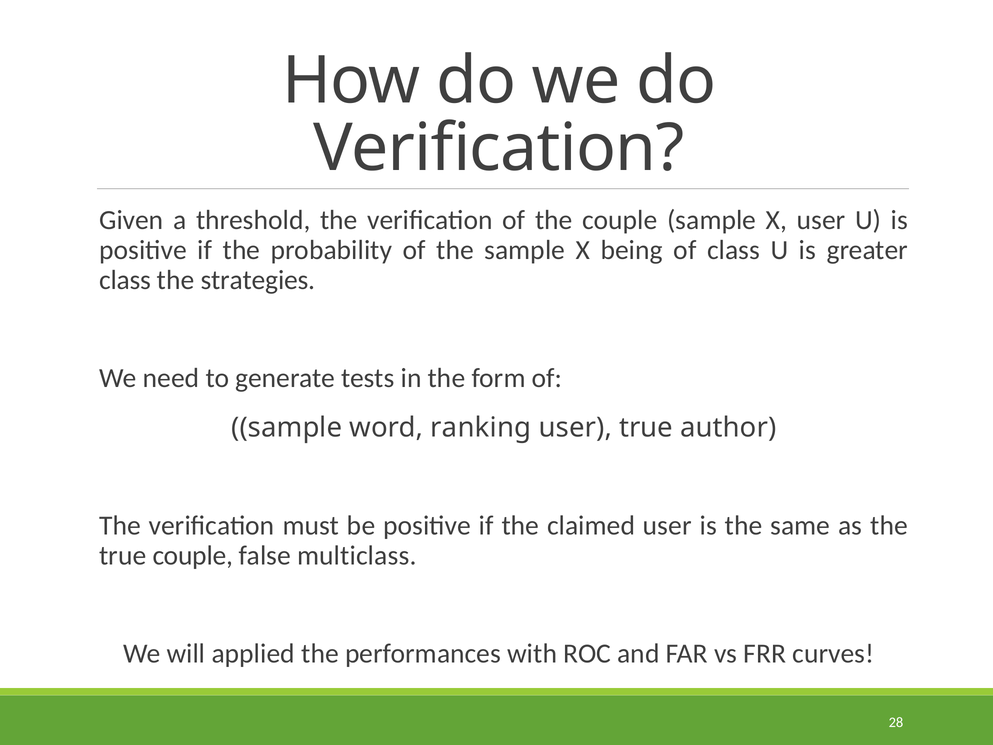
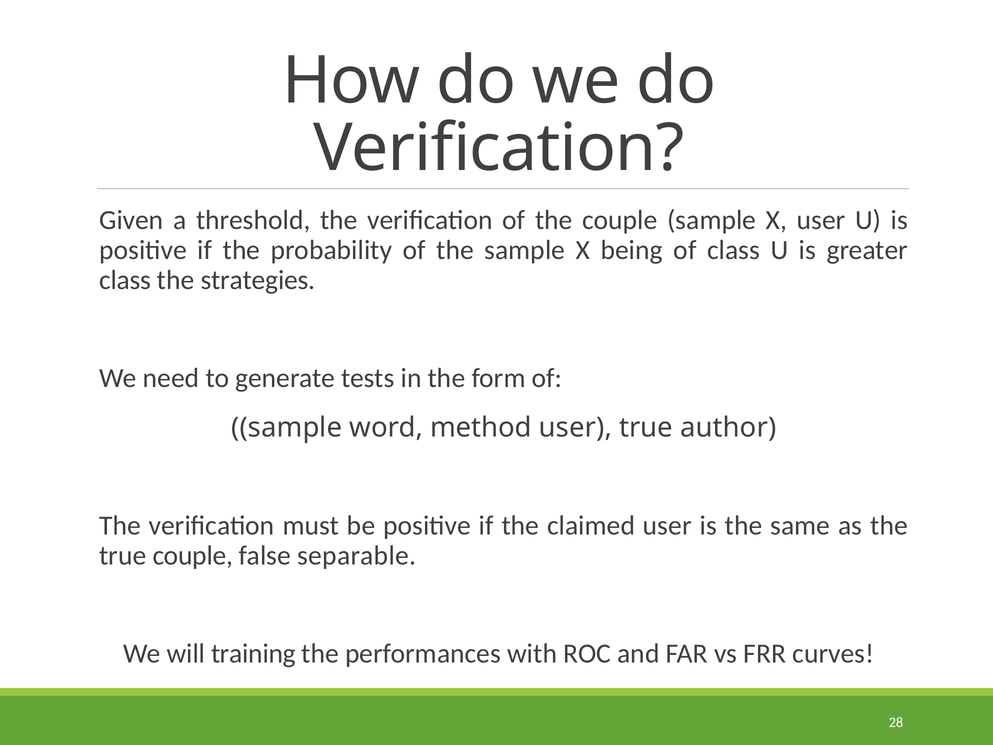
ranking: ranking -> method (481, 427)
multiclass: multiclass -> separable (357, 555)
applied: applied -> training (253, 654)
